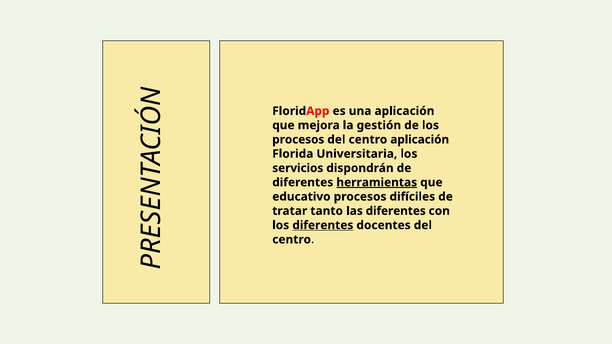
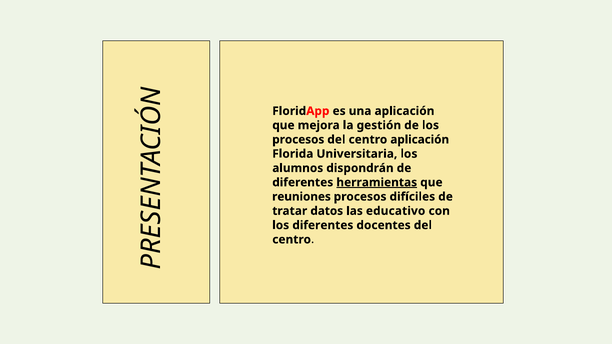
servicios: servicios -> alumnos (298, 168)
educativo: educativo -> reuniones (301, 197)
tanto: tanto -> datos (327, 211)
las diferentes: diferentes -> educativo (396, 211)
diferentes underline: present -> none (323, 225)
